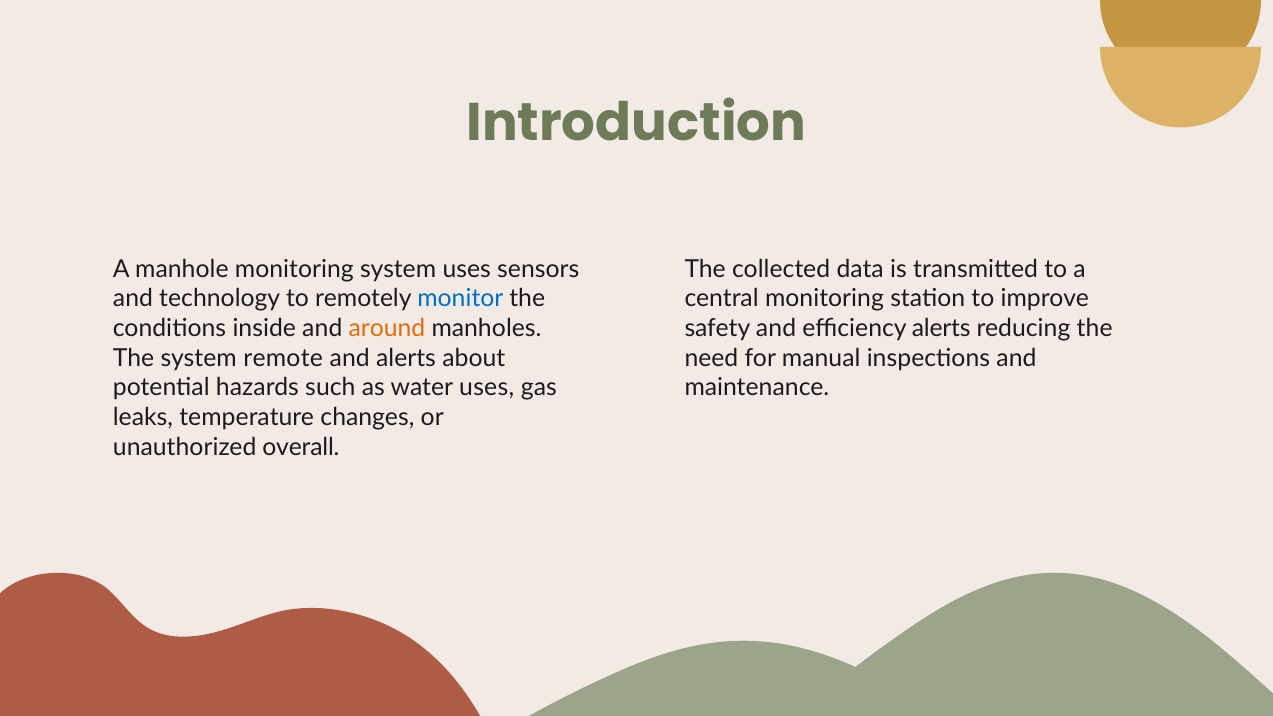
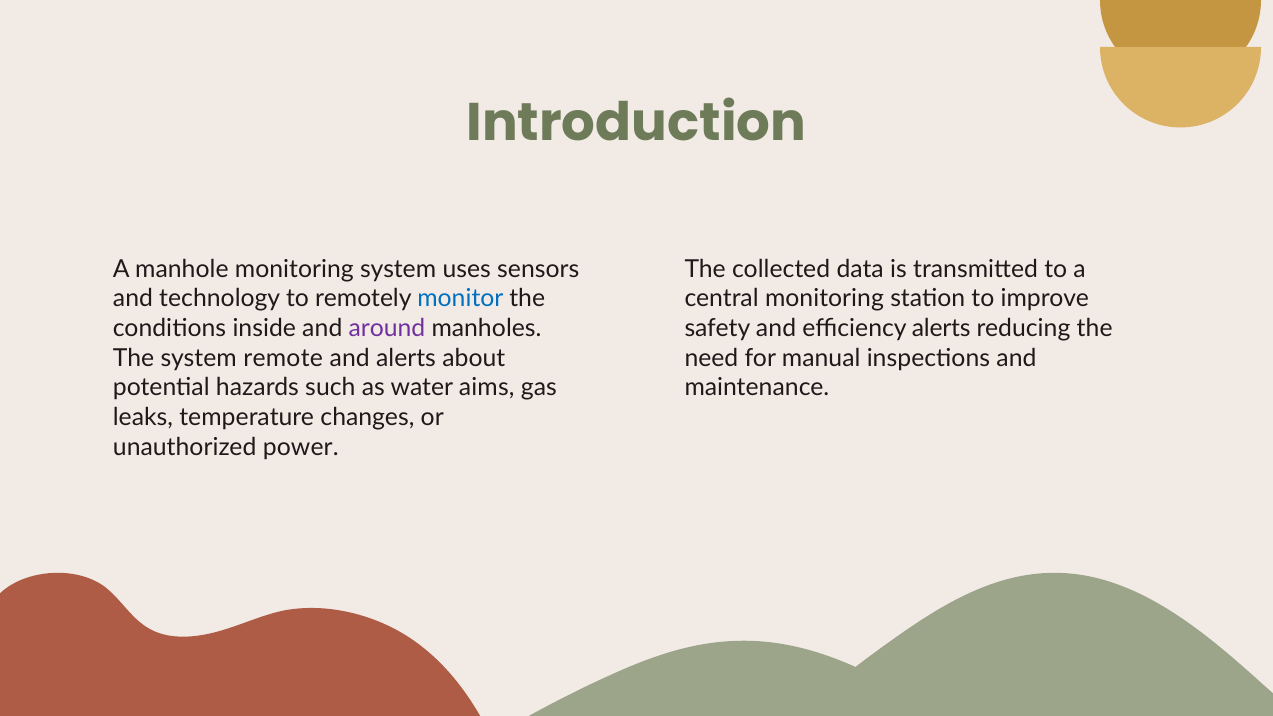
around colour: orange -> purple (387, 328)
water uses: uses -> aims (487, 388)
overall: overall -> power (301, 447)
